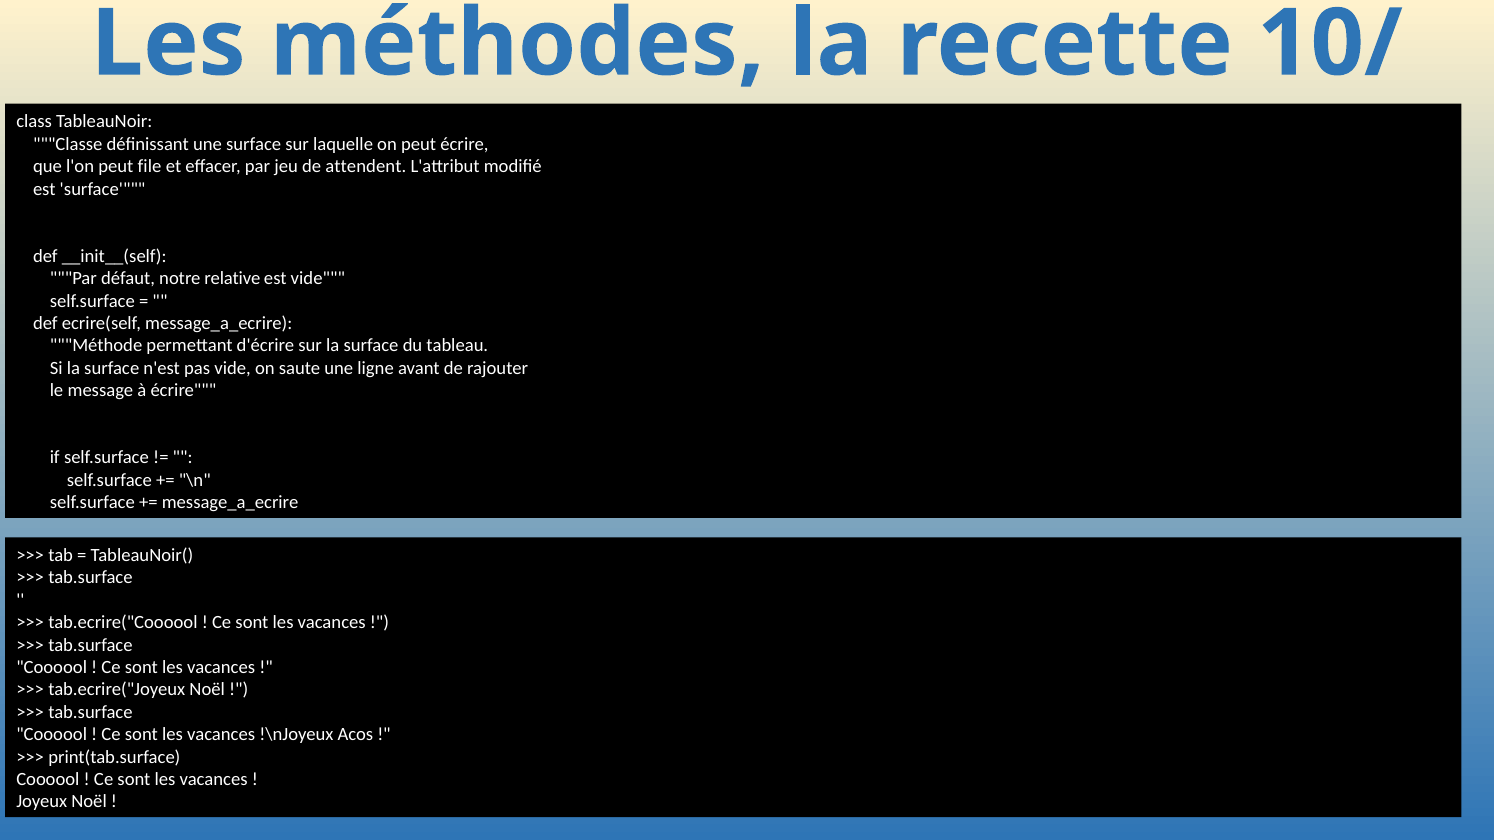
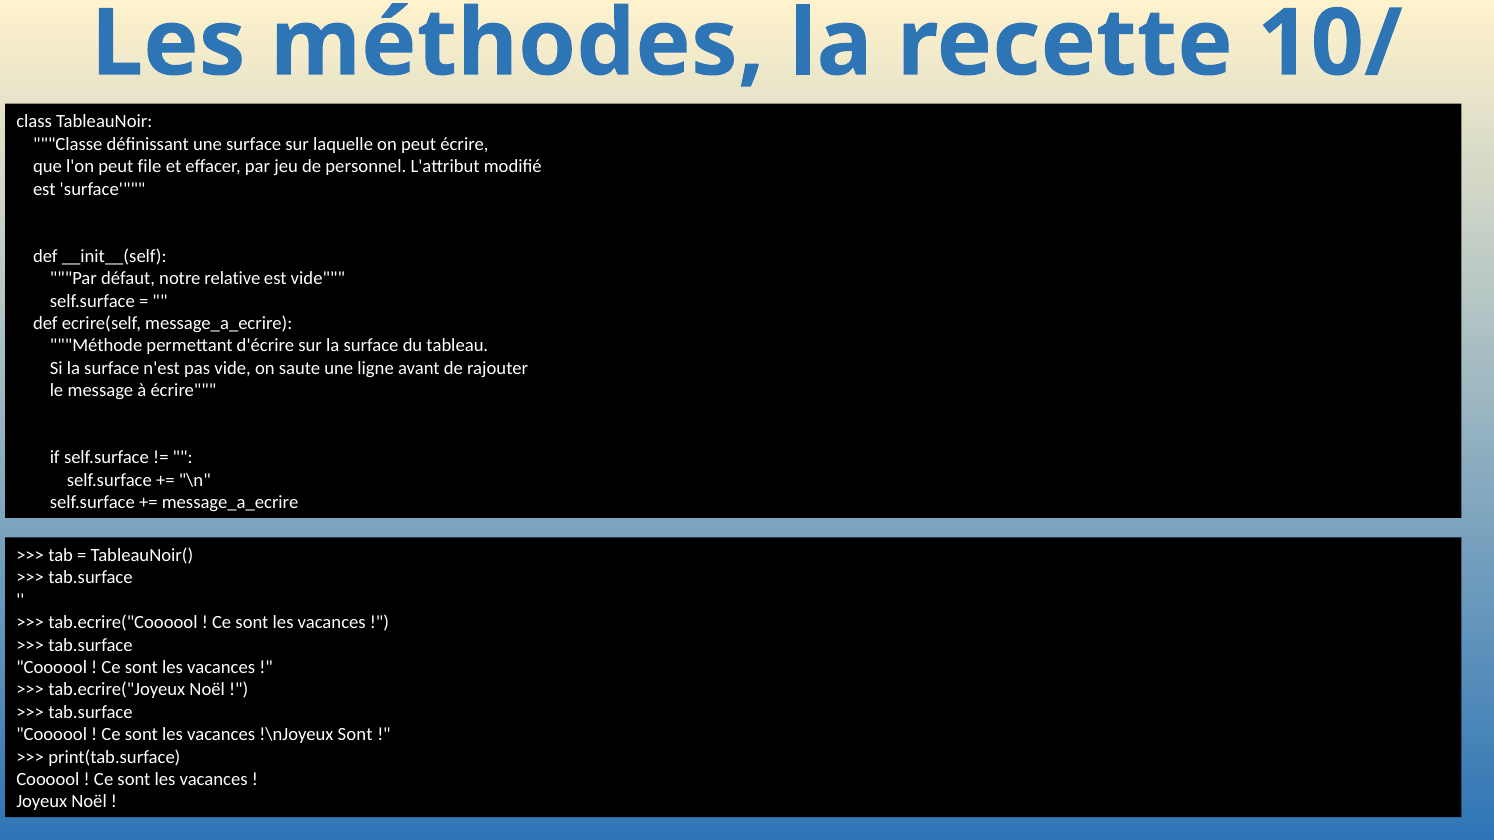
attendent: attendent -> personnel (366, 167)
!\nJoyeux Acos: Acos -> Sont (355, 735)
